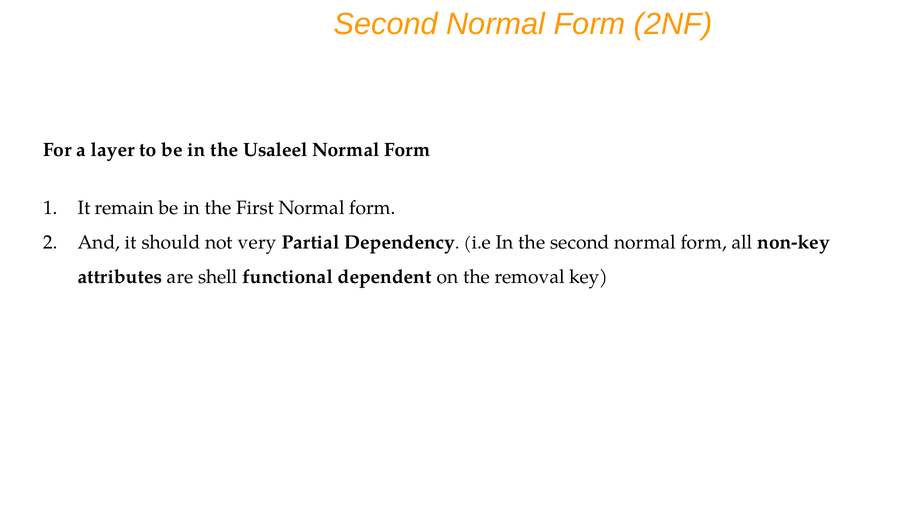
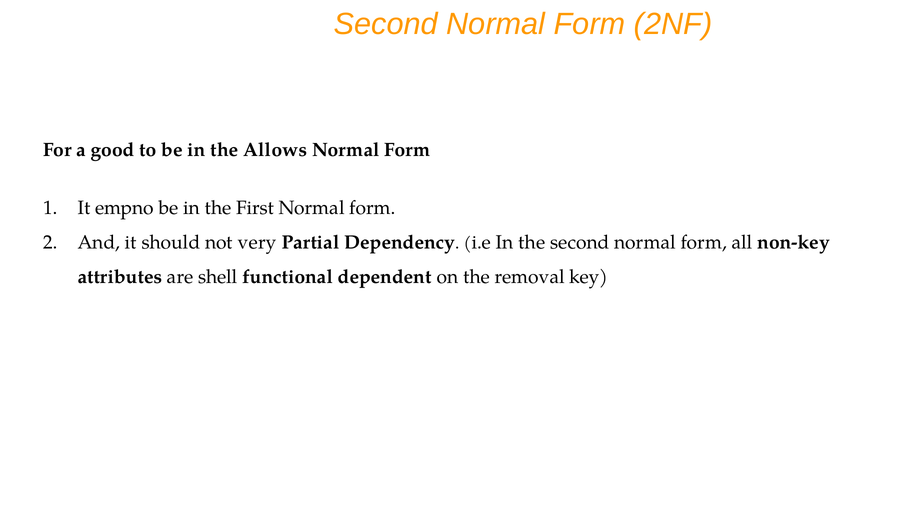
layer: layer -> good (113, 150)
Usaleel: Usaleel -> Allows (275, 150)
remain: remain -> empno (124, 208)
